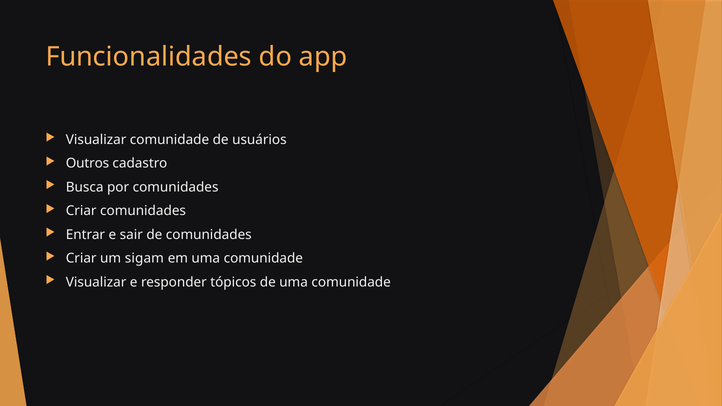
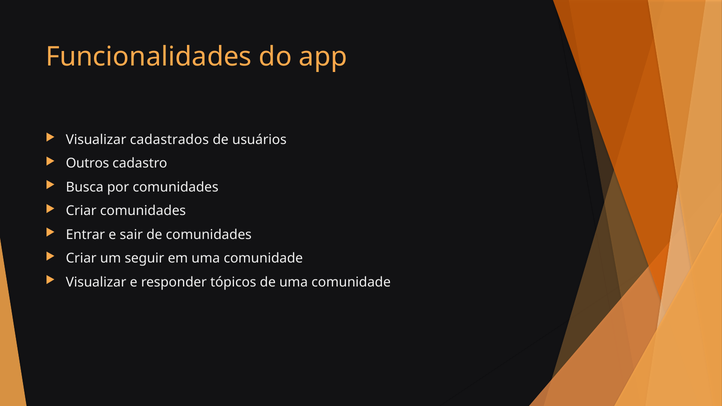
Visualizar comunidade: comunidade -> cadastrados (169, 140)
sigam: sigam -> seguir (144, 259)
